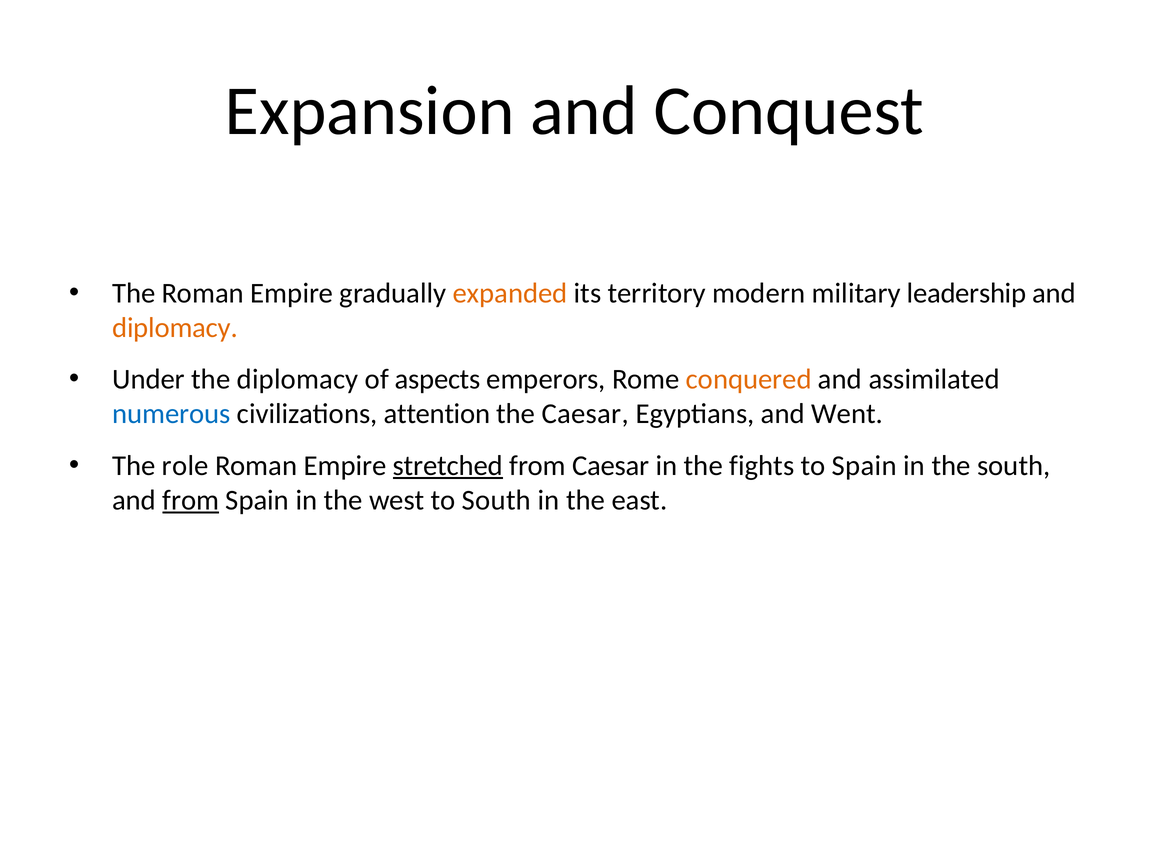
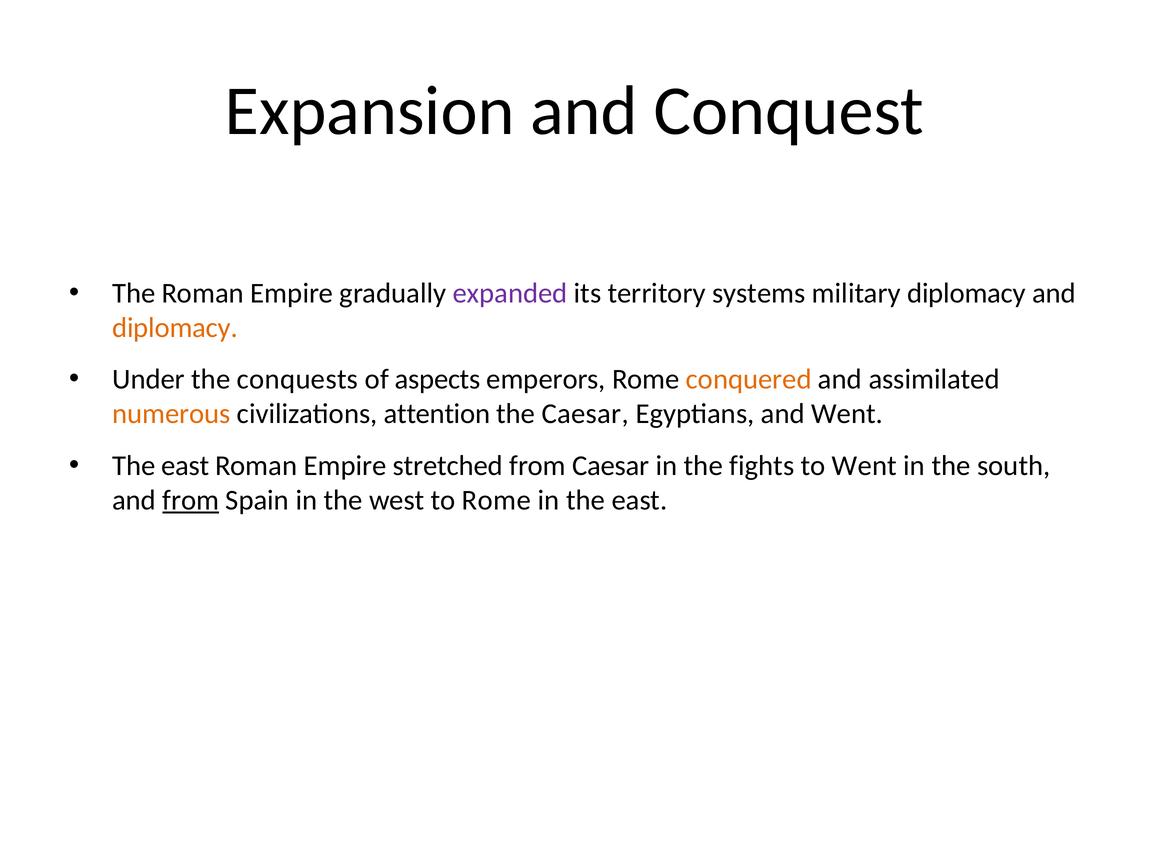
expanded colour: orange -> purple (510, 293)
modern: modern -> systems (759, 293)
military leadership: leadership -> diplomacy (967, 293)
the diplomacy: diplomacy -> conquests (298, 380)
numerous colour: blue -> orange (171, 414)
role: role -> east (186, 466)
stretched underline: present -> none (448, 466)
to Spain: Spain -> Went (864, 466)
to South: South -> Rome (496, 500)
